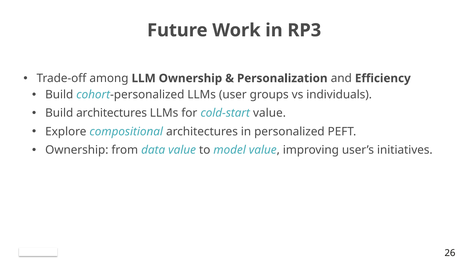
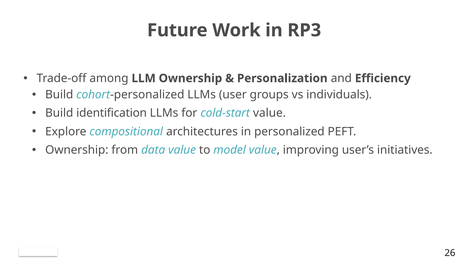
Build architectures: architectures -> identification (112, 113)
